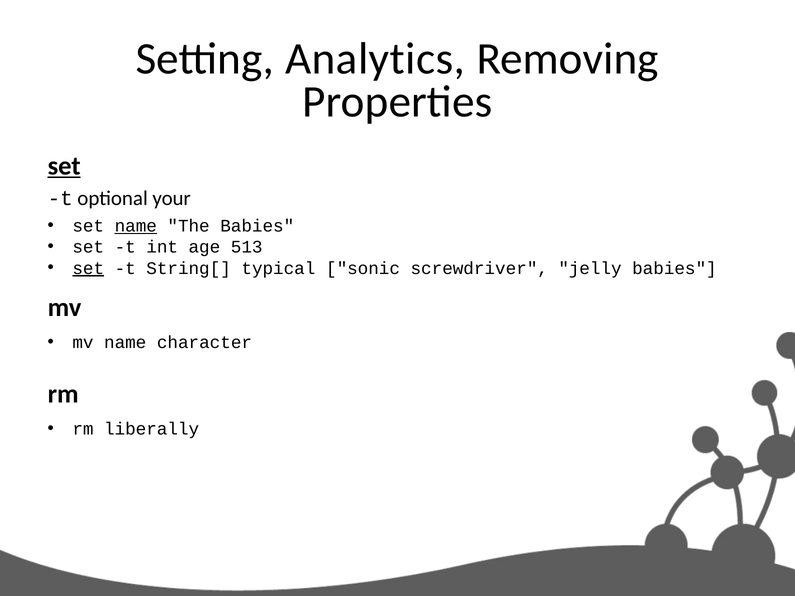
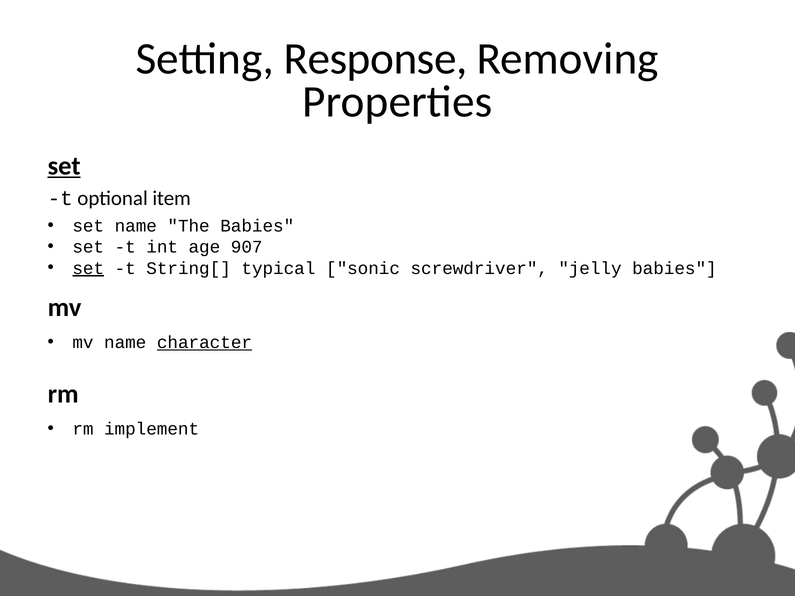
Analytics: Analytics -> Response (376, 59)
your: your -> item (172, 198)
name underline: present -> none (136, 226)
513: 513 -> 907 (247, 247)
character underline: none -> present (204, 343)
liberally: liberally -> implement (152, 429)
